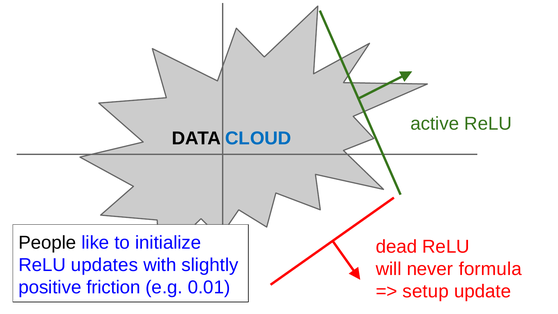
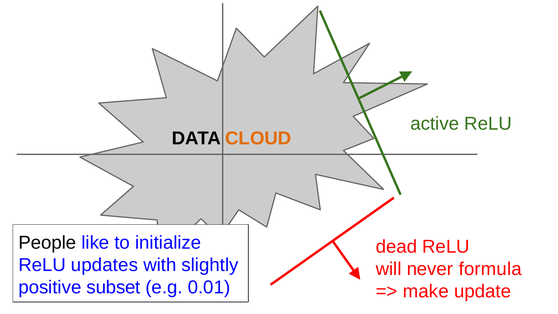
CLOUD colour: blue -> orange (258, 138)
friction: friction -> subset (113, 287)
setup: setup -> make (426, 291)
